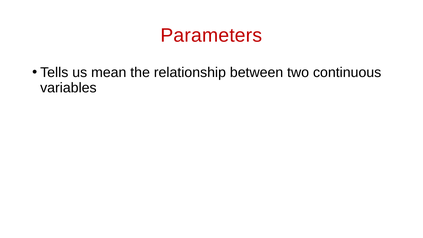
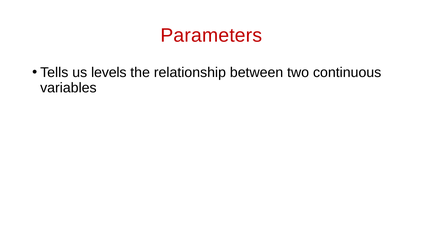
mean: mean -> levels (109, 72)
